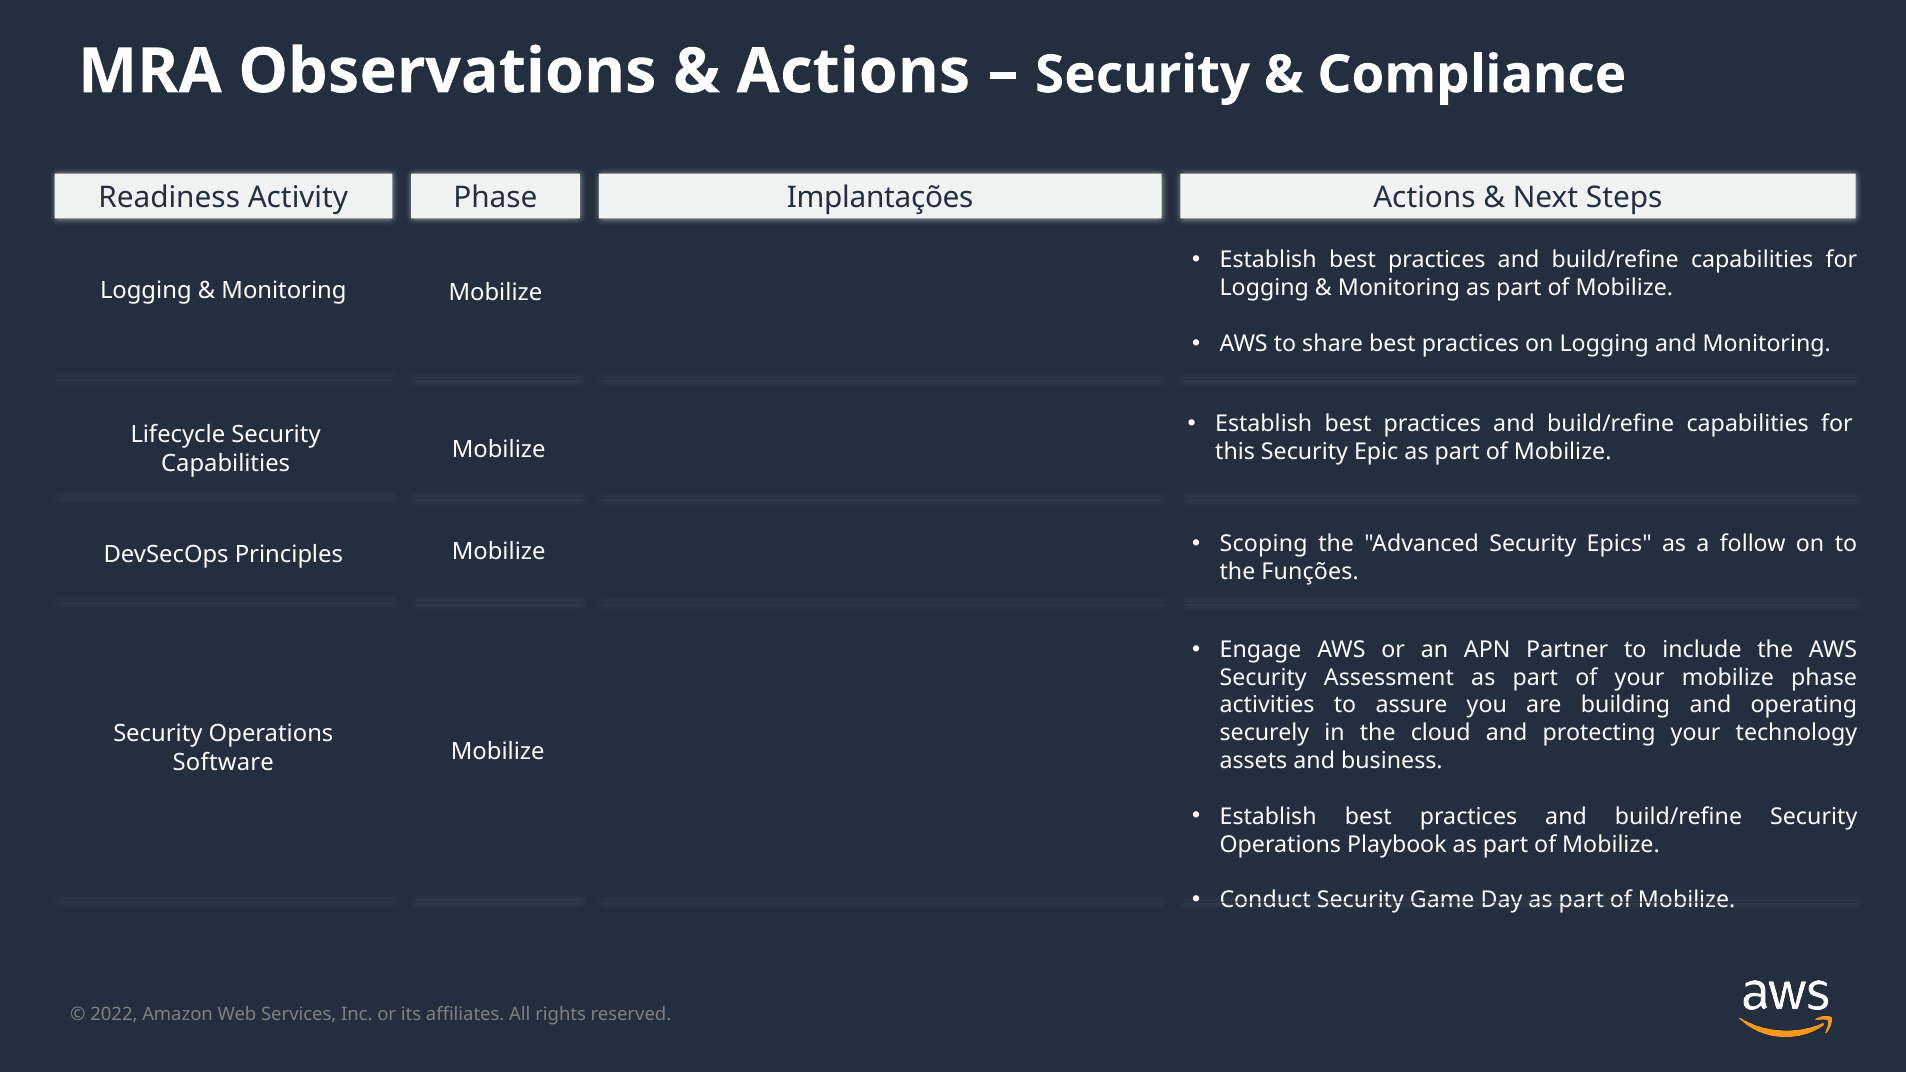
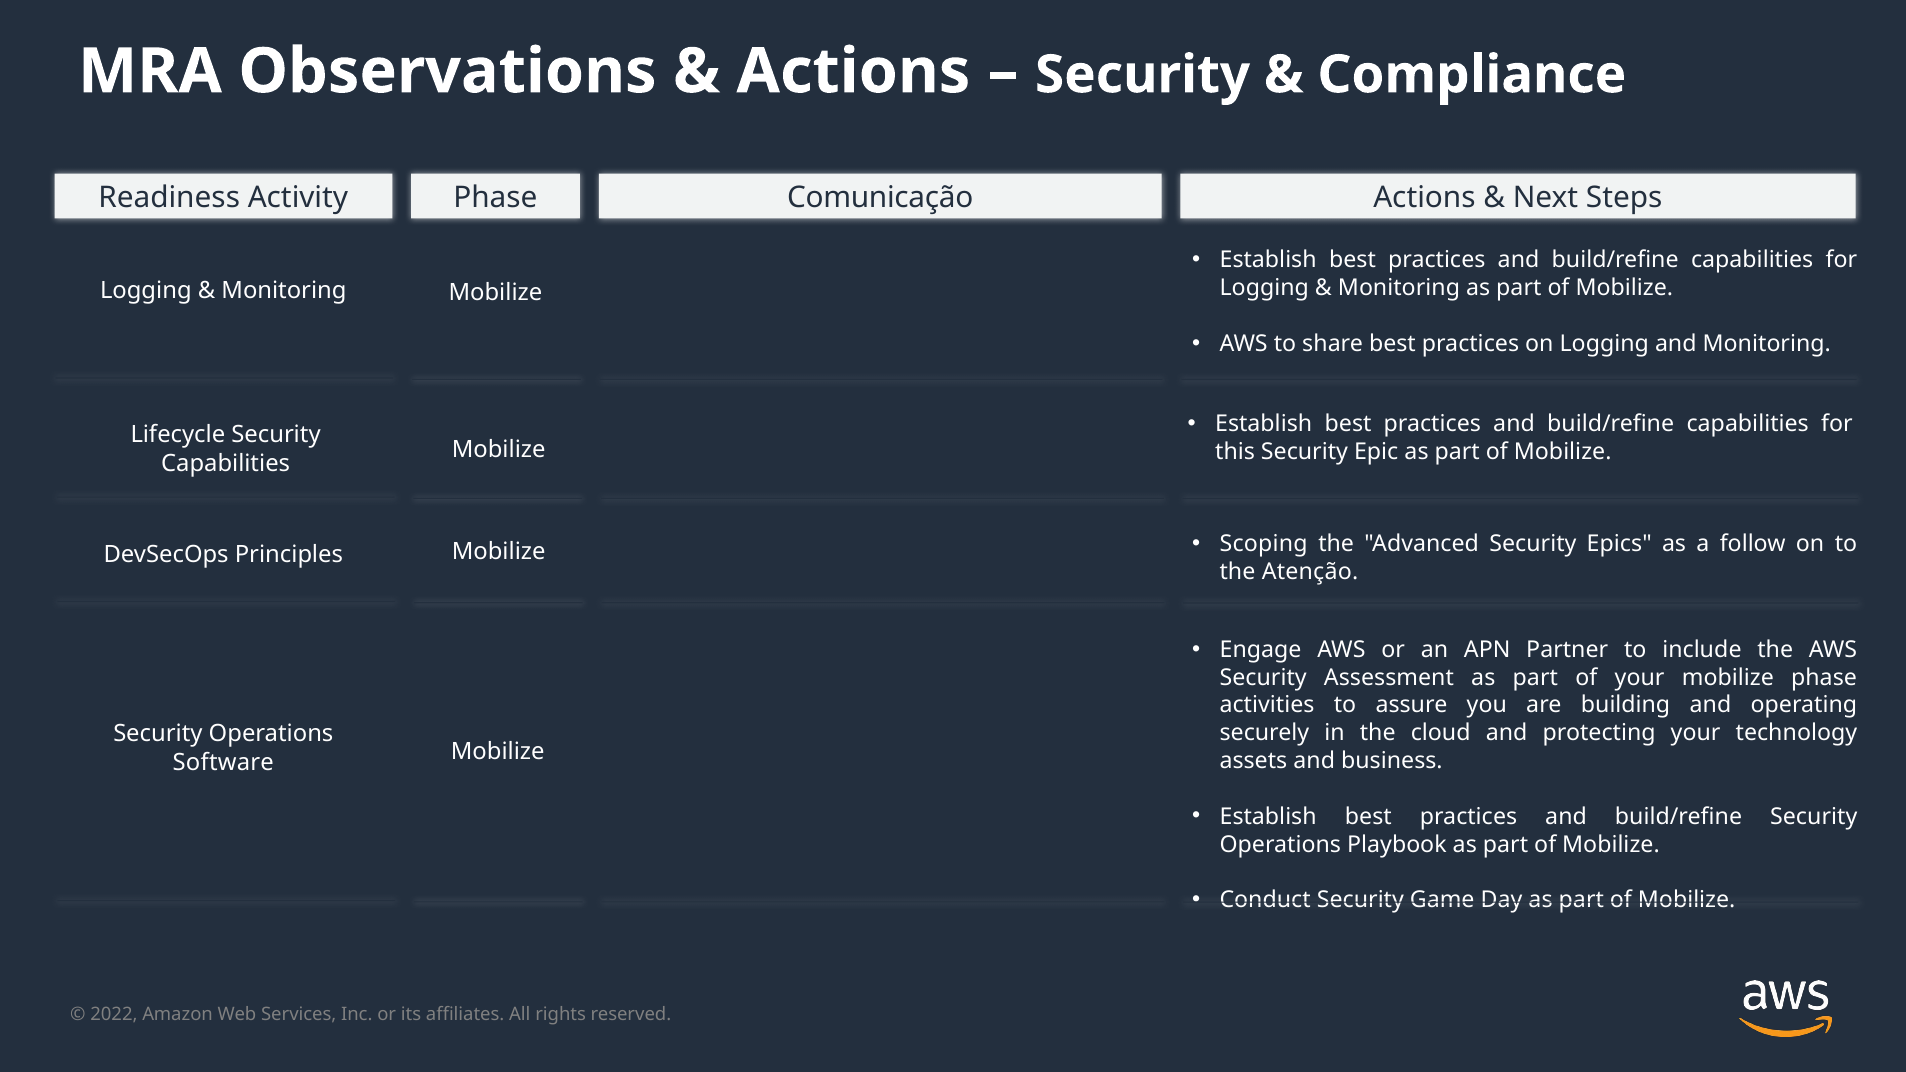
Implantações: Implantações -> Comunicação (880, 198)
Funções: Funções -> Atenção (1310, 572)
